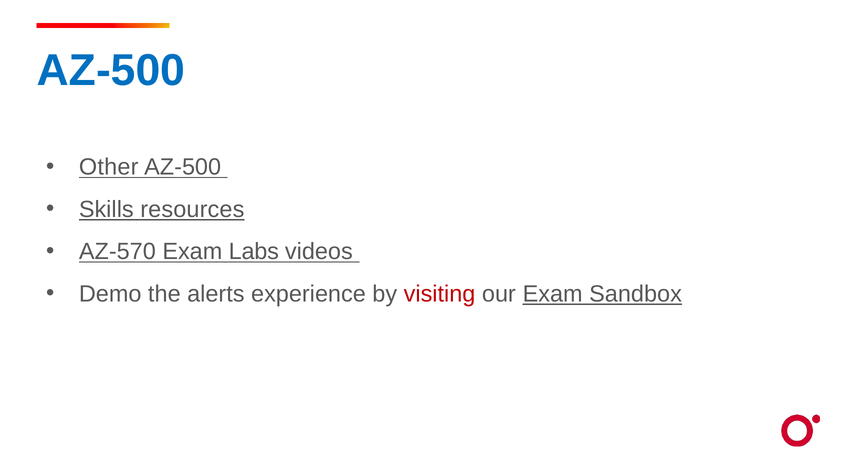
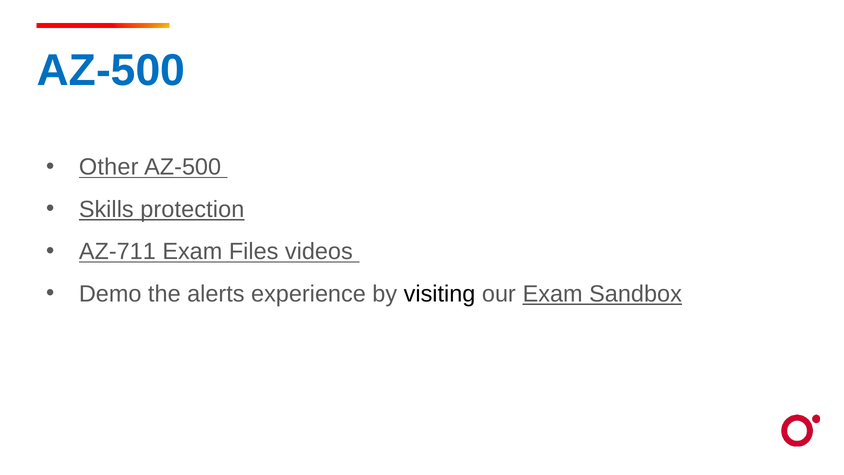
resources: resources -> protection (192, 209)
AZ-570: AZ-570 -> AZ-711 (117, 252)
Labs: Labs -> Files (254, 252)
visiting colour: red -> black (440, 294)
